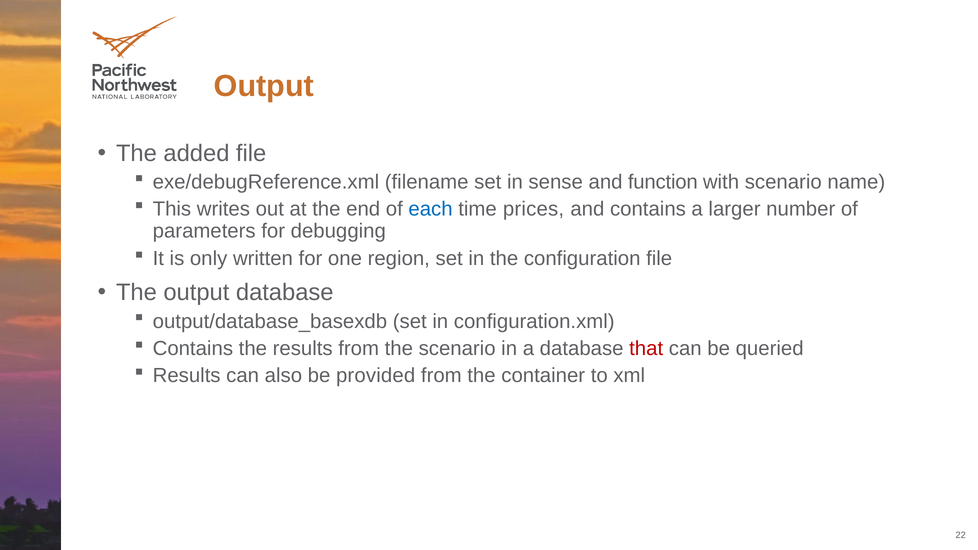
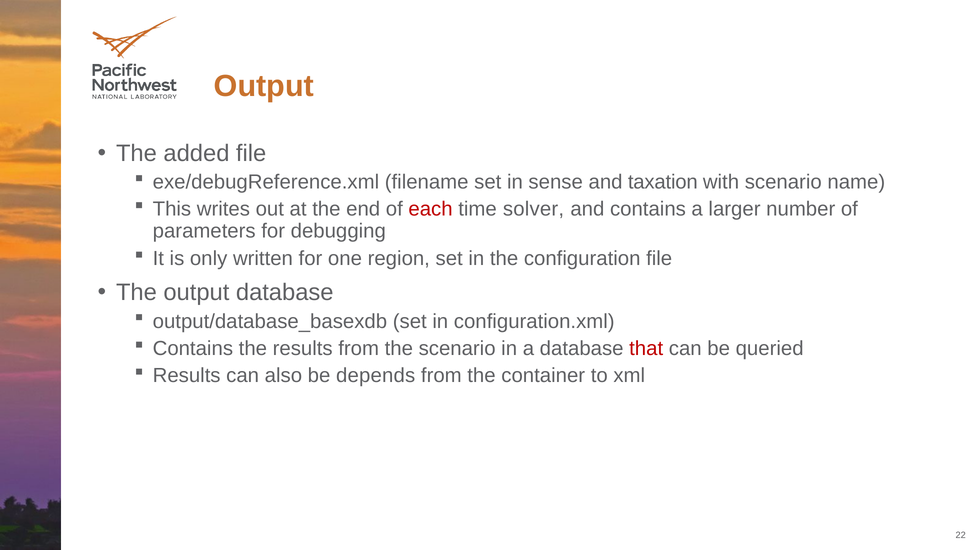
function: function -> taxation (663, 182)
each colour: blue -> red (431, 209)
prices: prices -> solver (534, 209)
provided: provided -> depends (376, 376)
